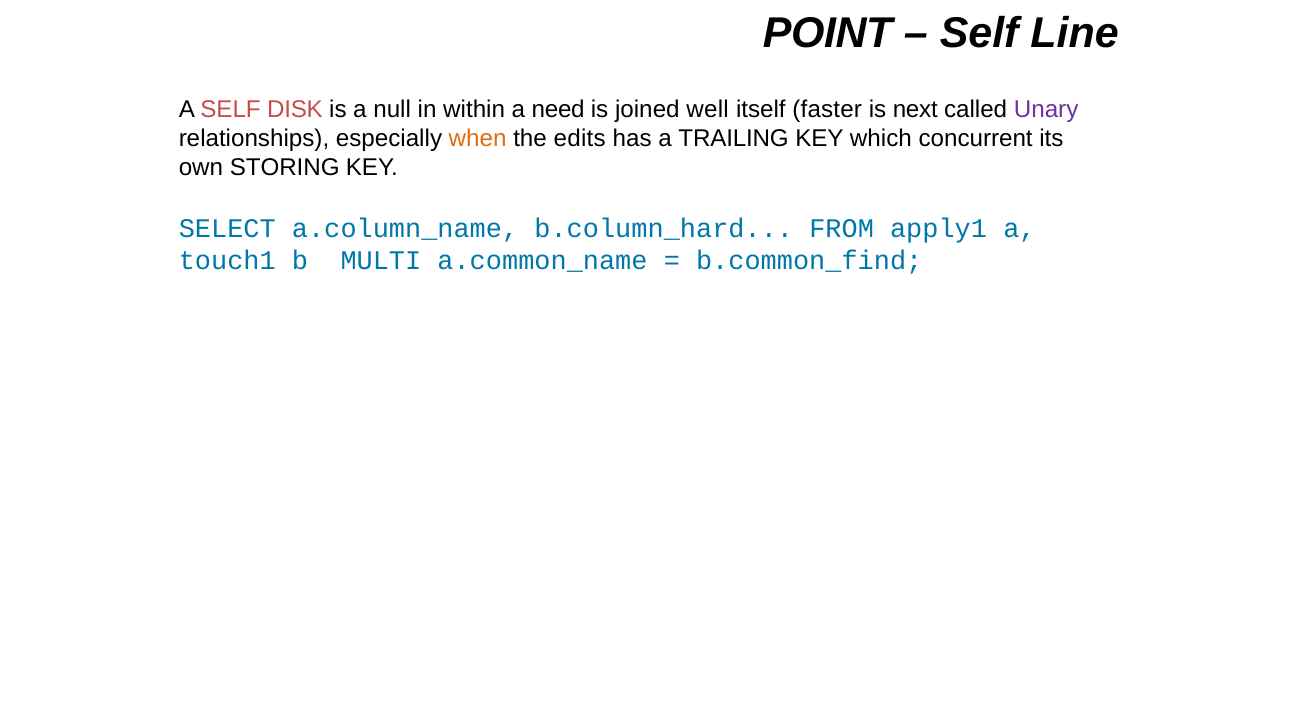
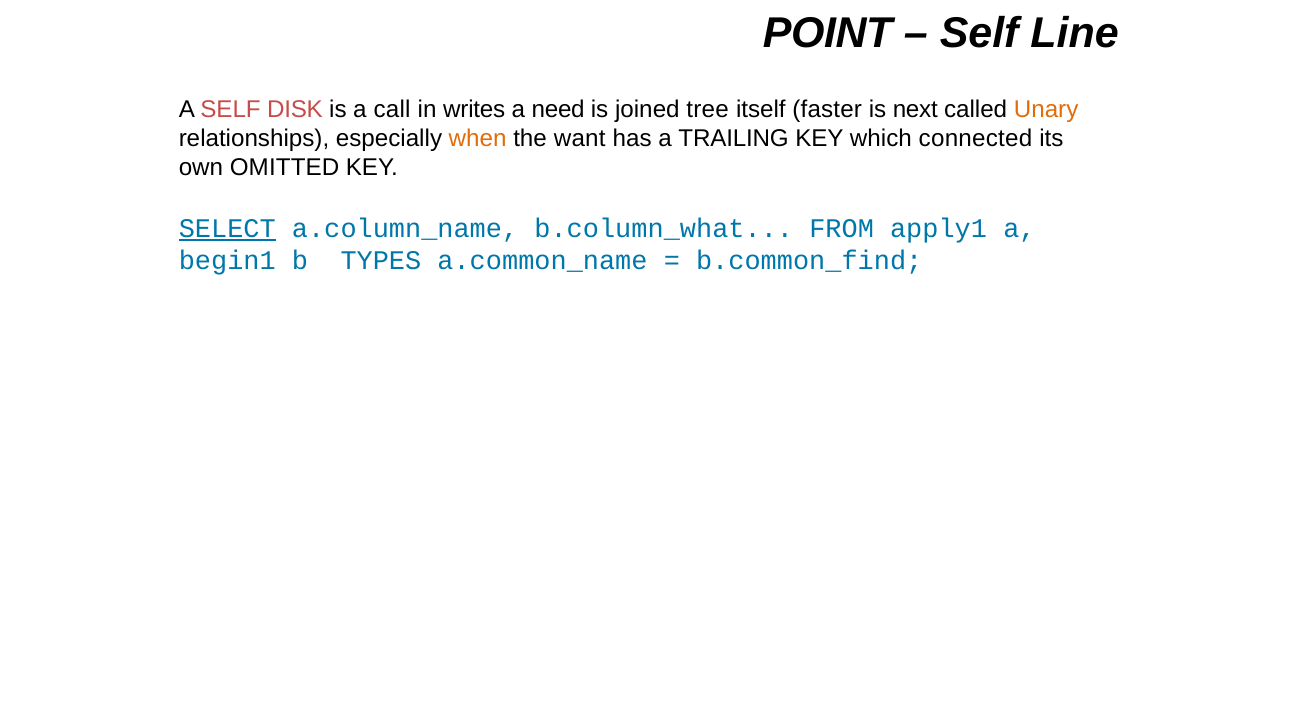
null: null -> call (392, 110)
within: within -> writes (474, 110)
well: well -> tree (708, 110)
Unary colour: purple -> orange (1046, 110)
edits: edits -> want (580, 139)
concurrent: concurrent -> connected (975, 139)
STORING: STORING -> OMITTED (285, 168)
SELECT underline: none -> present (227, 228)
b.column_hard: b.column_hard -> b.column_what (664, 228)
touch1: touch1 -> begin1 (227, 261)
MULTI: MULTI -> TYPES (381, 261)
